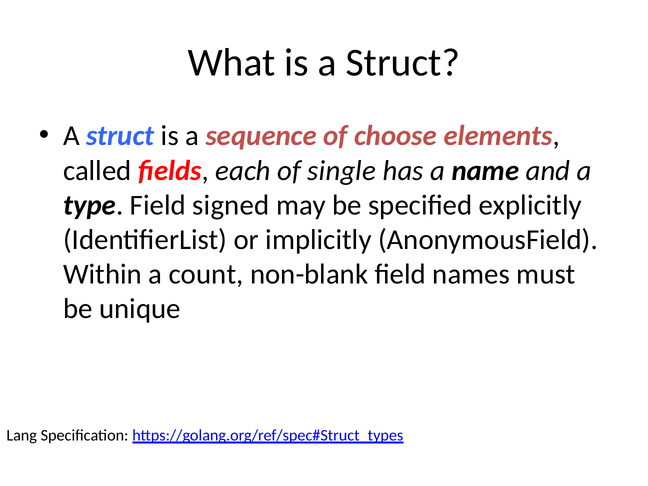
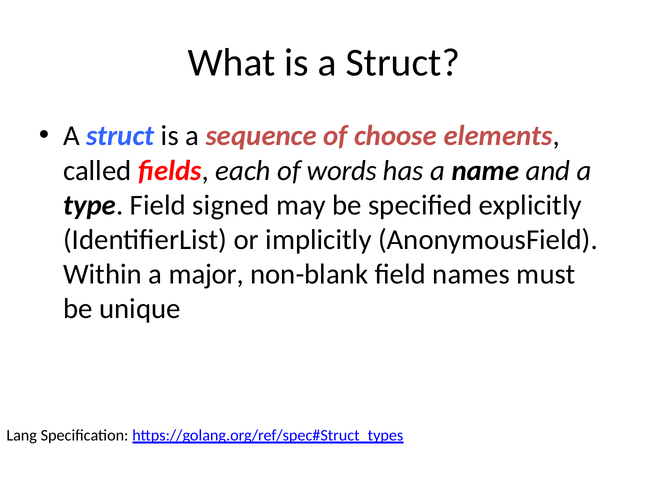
single: single -> words (342, 171)
count: count -> major (206, 274)
